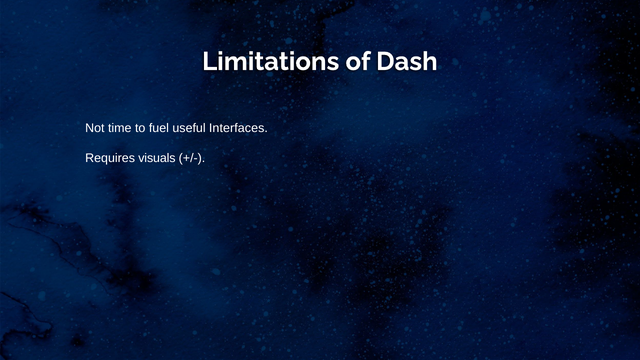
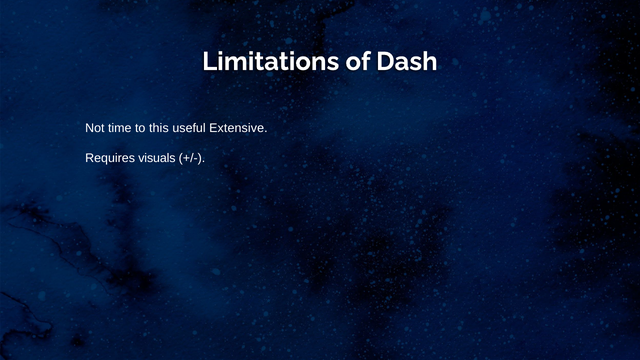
fuel: fuel -> this (159, 128)
Interfaces: Interfaces -> Extensive (238, 128)
